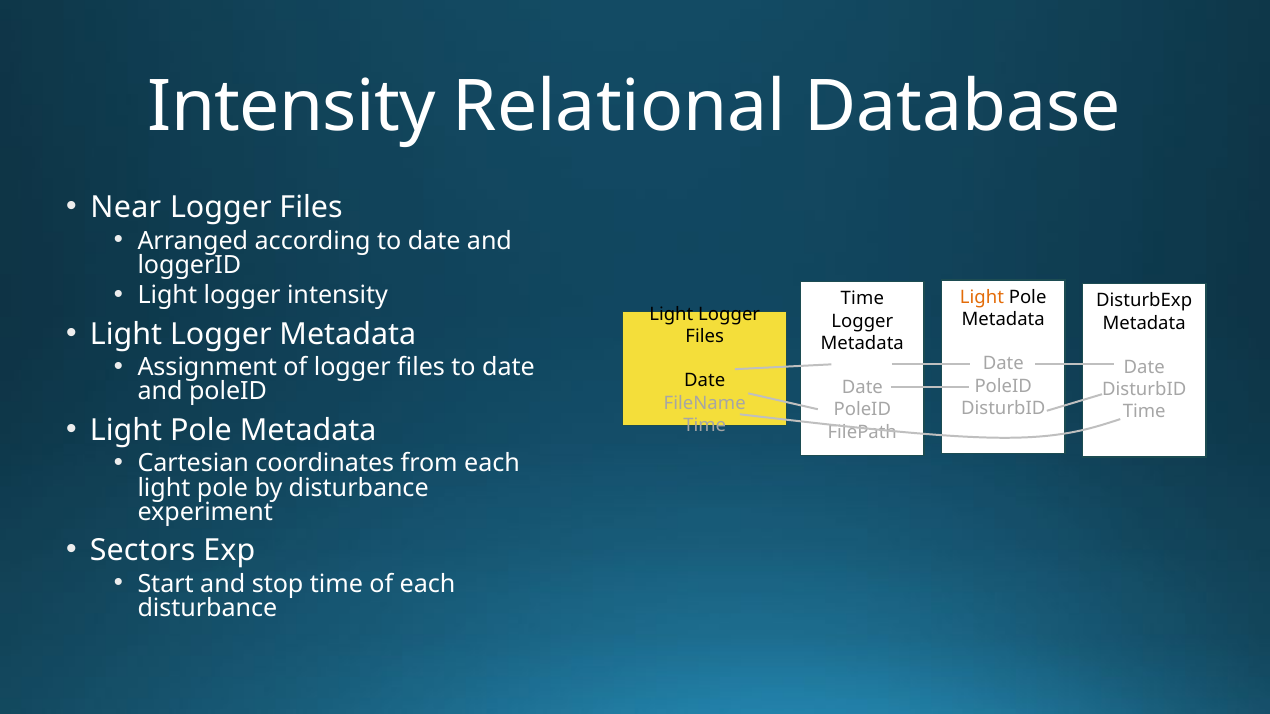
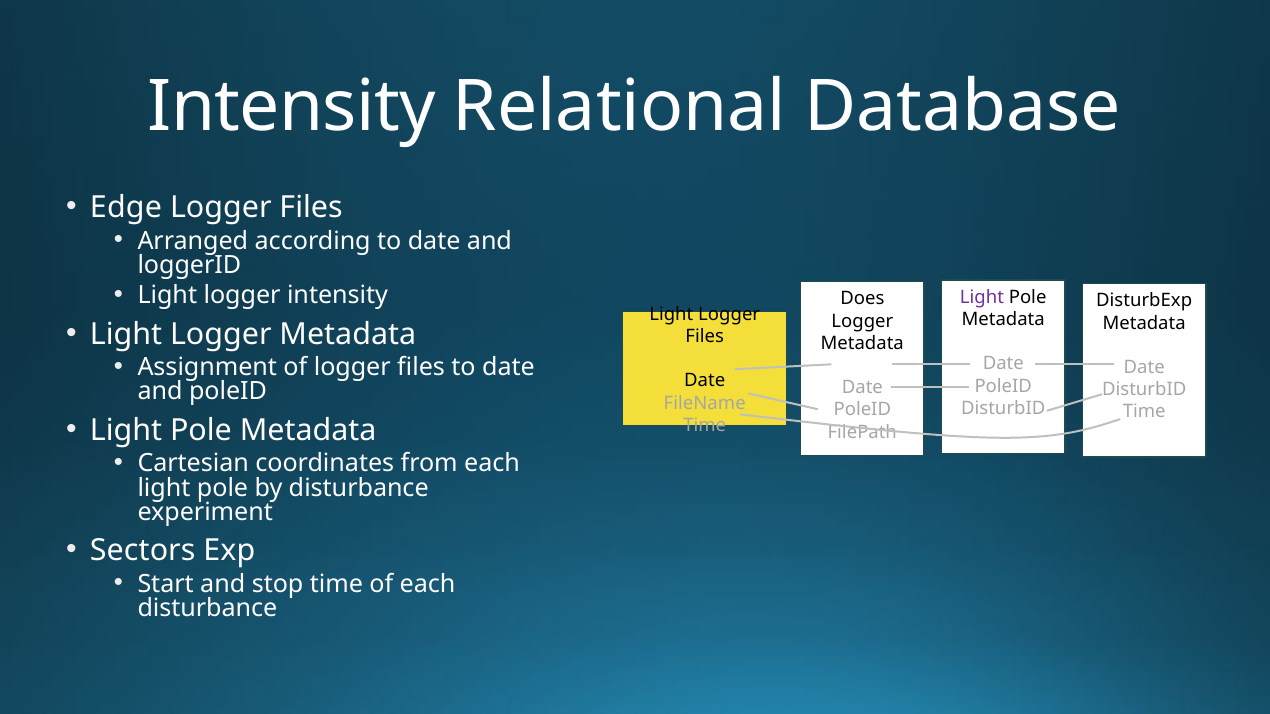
Near: Near -> Edge (126, 208)
Light colour: orange -> purple (982, 297)
Time: Time -> Does (862, 299)
